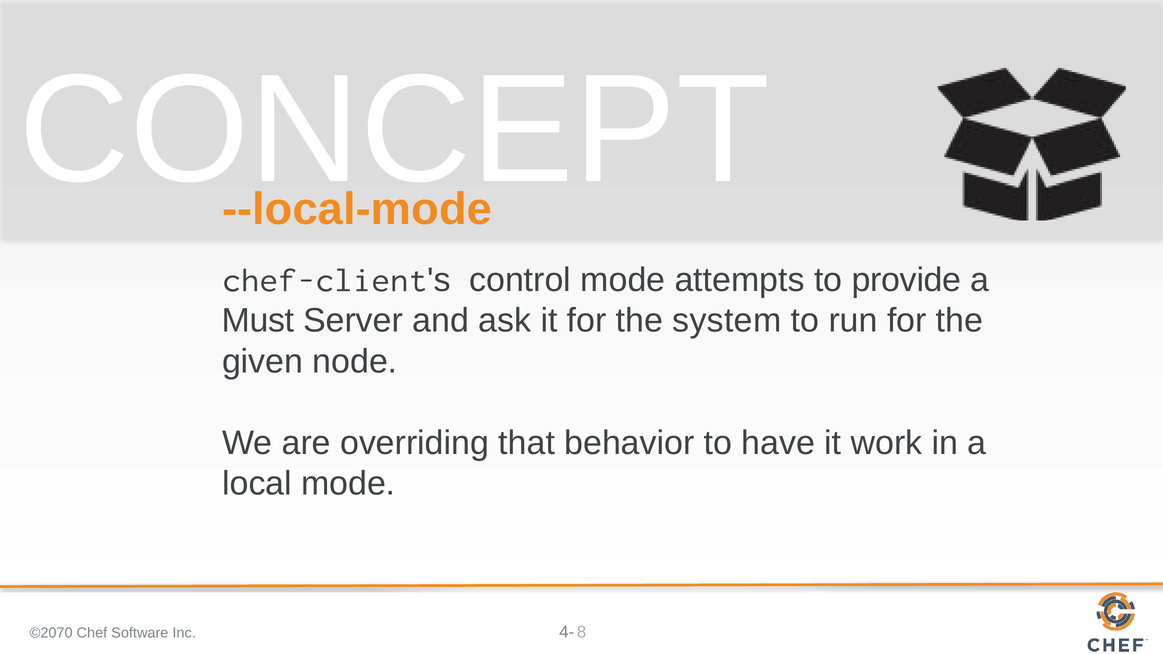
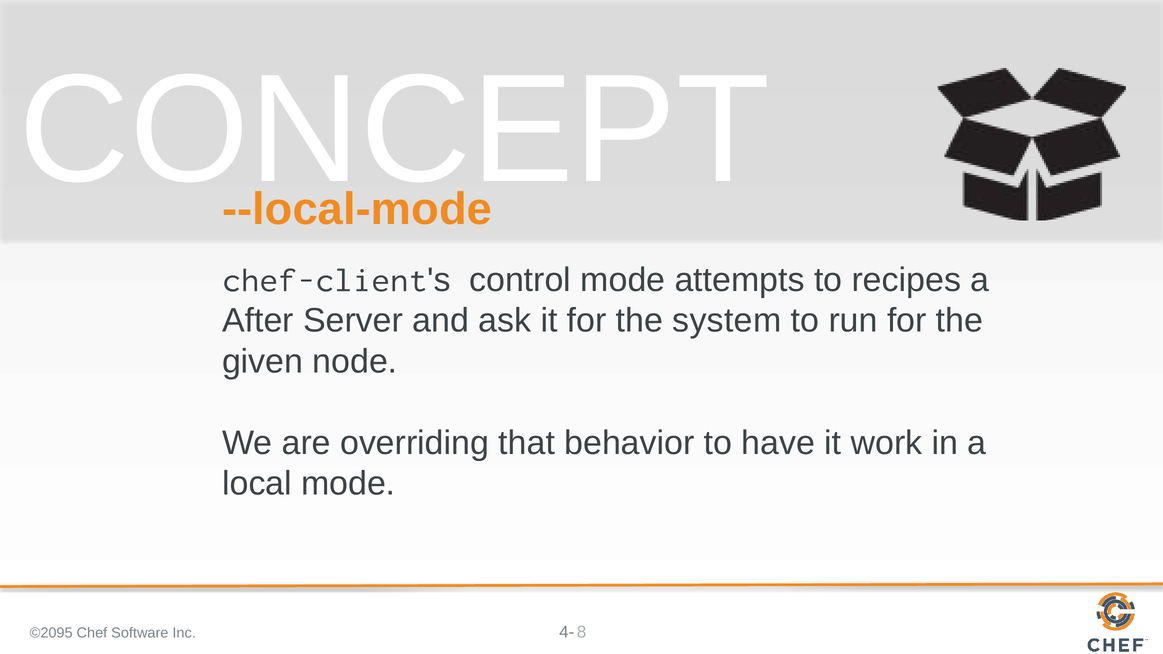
provide: provide -> recipes (906, 280)
Must: Must -> After (258, 321)
©2070: ©2070 -> ©2095 (51, 633)
